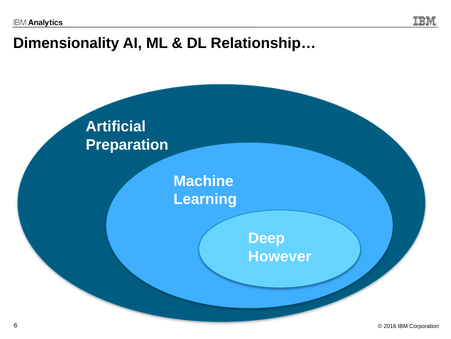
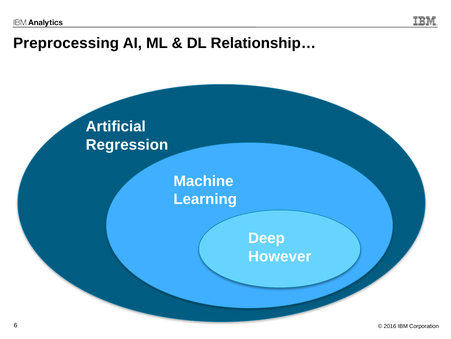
Dimensionality: Dimensionality -> Preprocessing (66, 43)
Preparation: Preparation -> Regression (127, 144)
